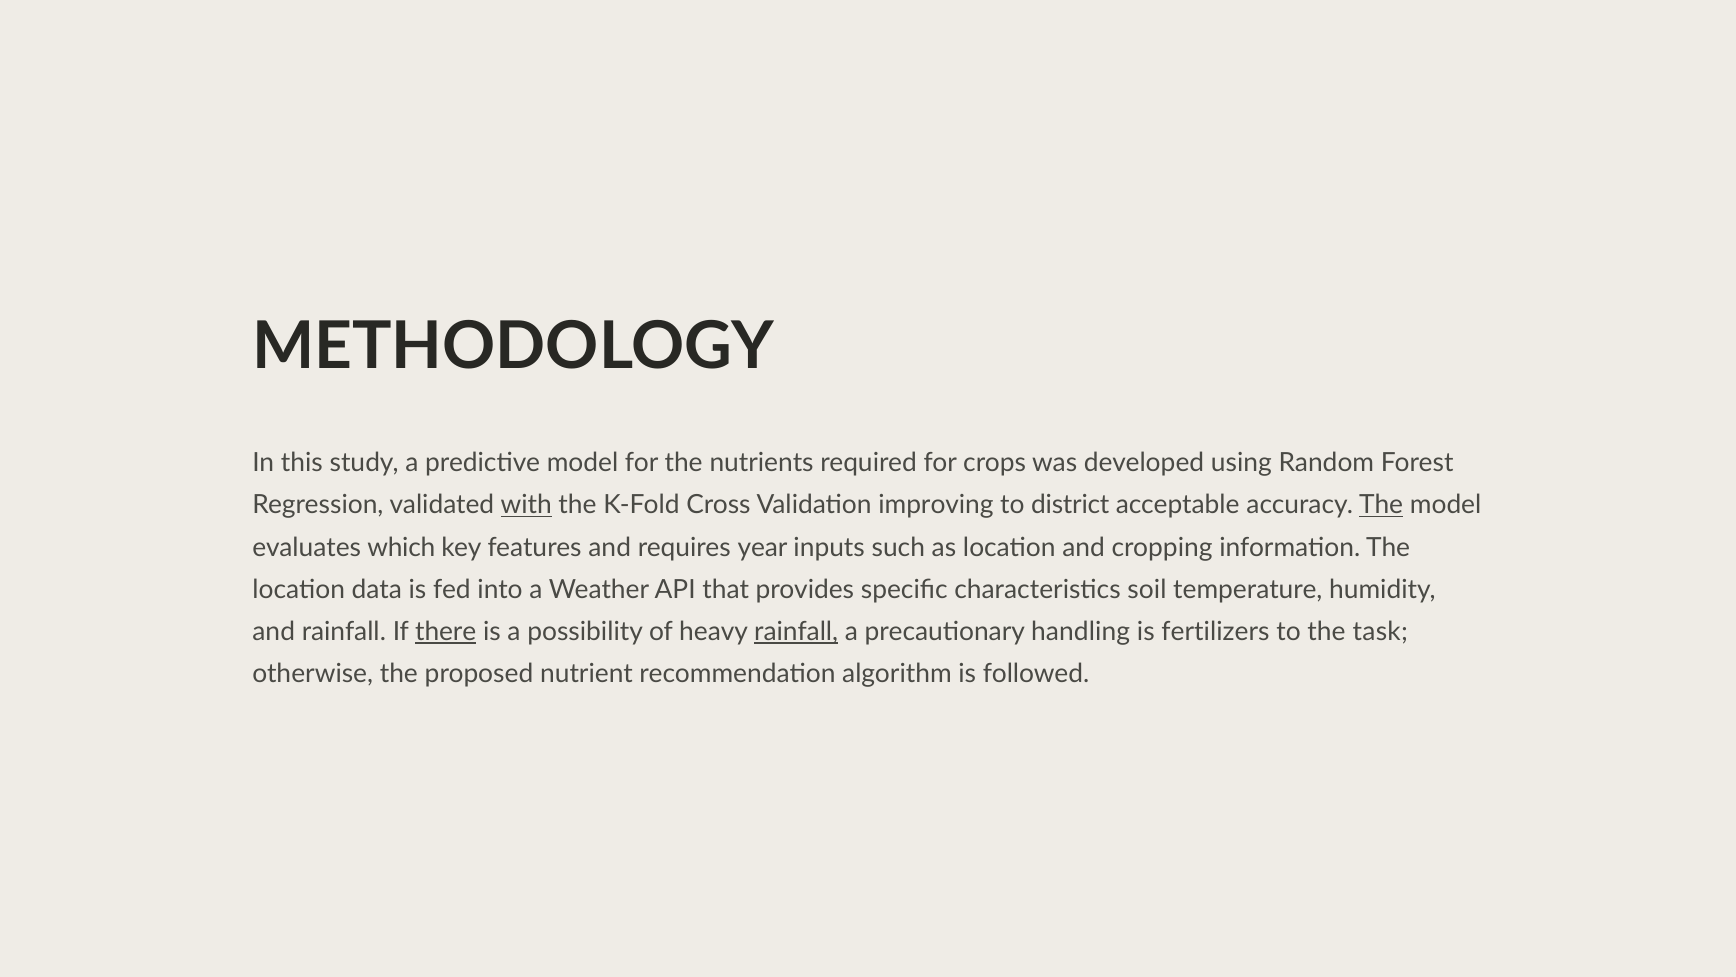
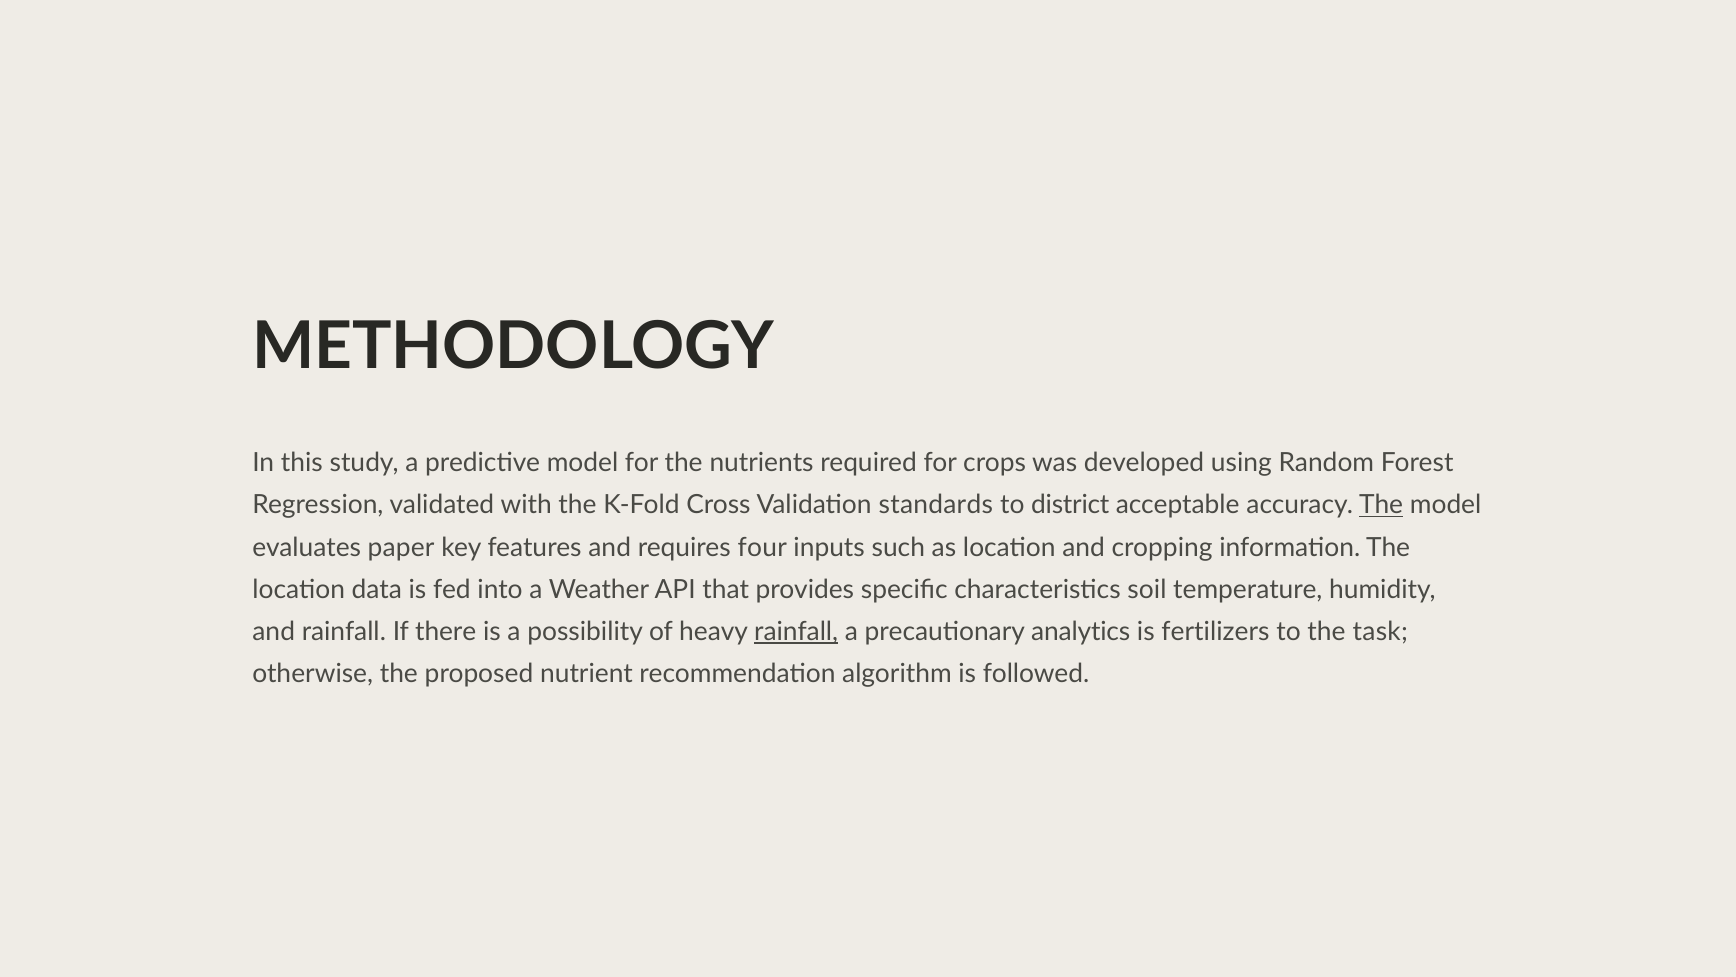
with underline: present -> none (526, 505)
improving: improving -> standards (936, 505)
which: which -> paper (401, 547)
year: year -> four (762, 547)
there underline: present -> none (446, 631)
handling: handling -> analytics (1081, 631)
